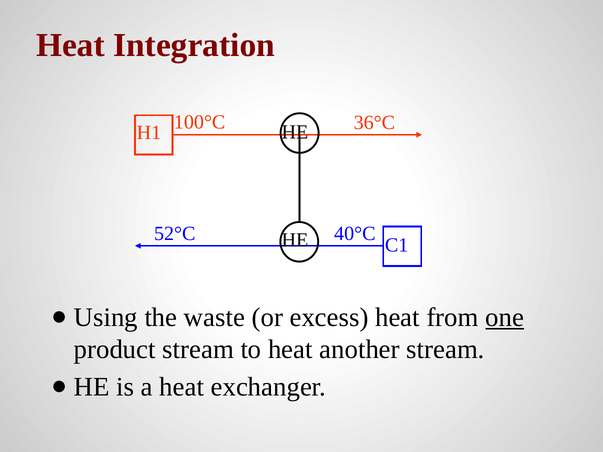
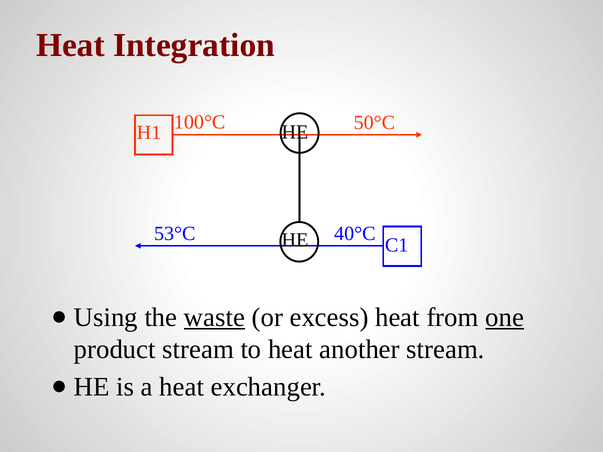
36°C: 36°C -> 50°C (374, 123)
52°C: 52°C -> 53°C (175, 234)
waste underline: none -> present (215, 317)
